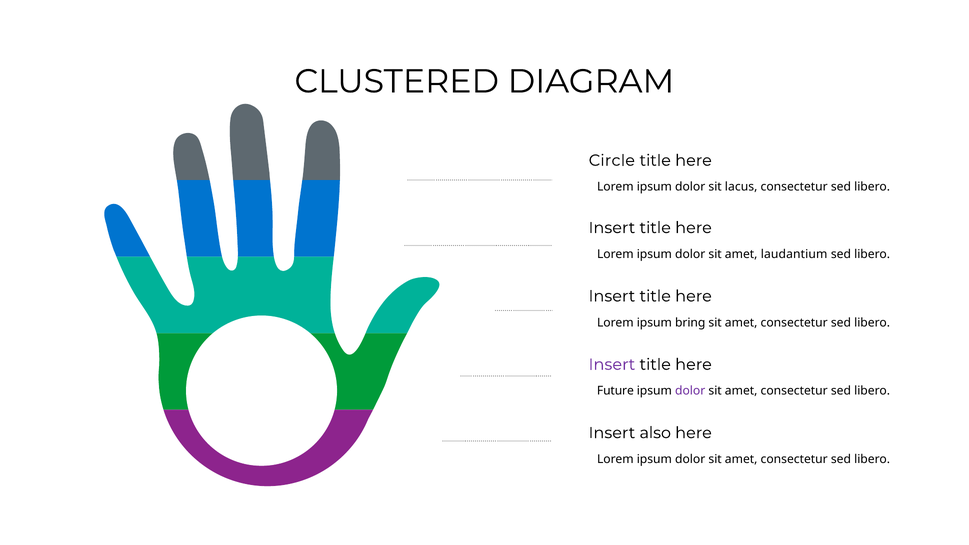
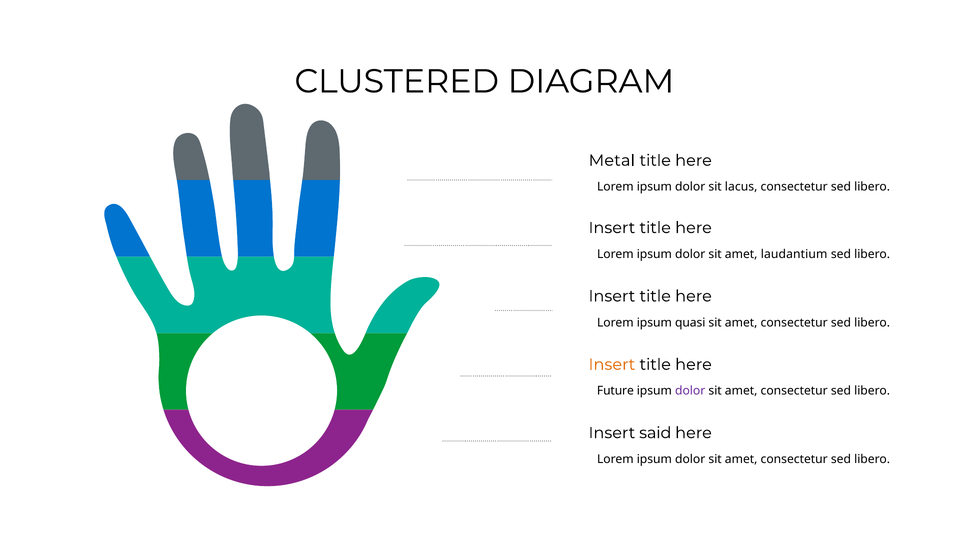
Circle: Circle -> Metal (612, 160)
bring: bring -> quasi (690, 323)
Insert colour: purple -> orange (612, 365)
also: also -> said (655, 433)
